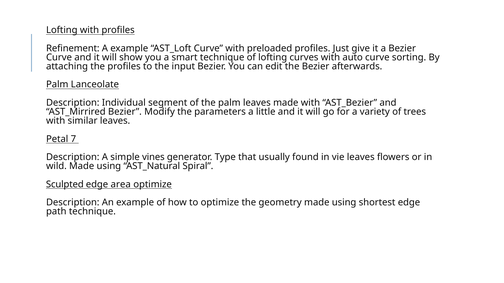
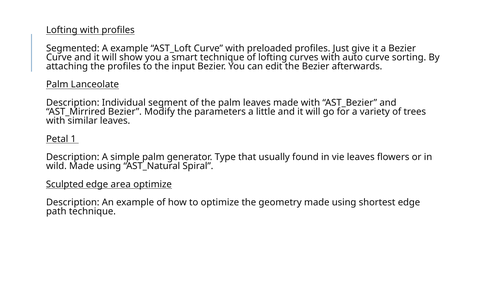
Refinement: Refinement -> Segmented (73, 48)
7: 7 -> 1 (73, 139)
simple vines: vines -> palm (153, 157)
